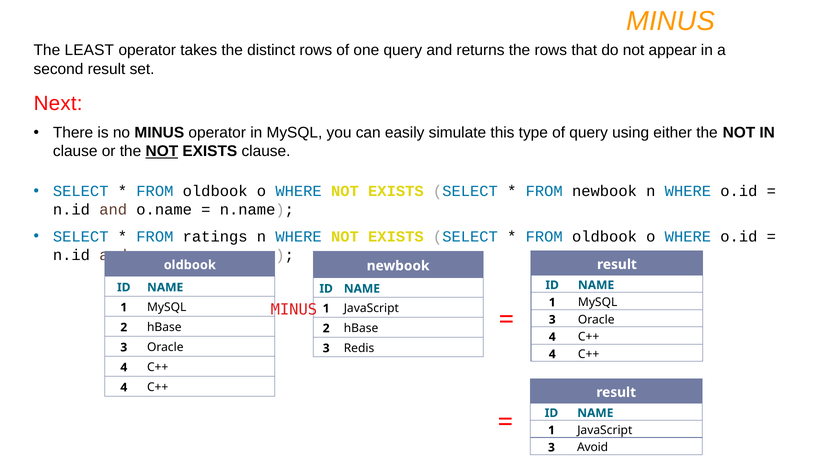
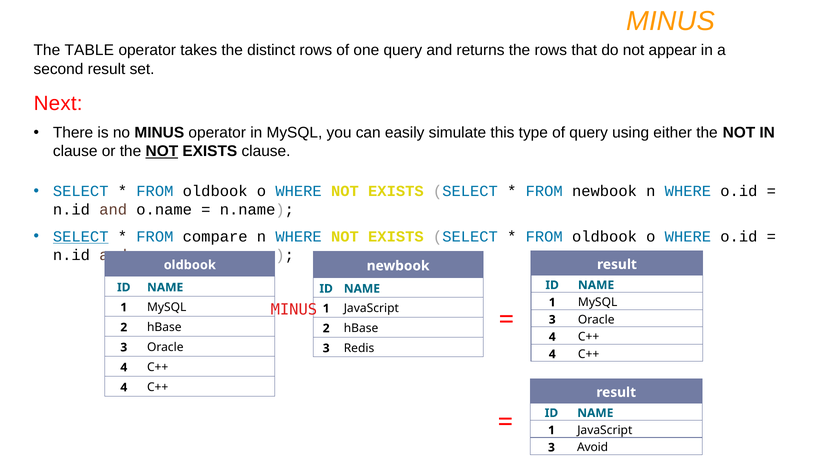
LEAST: LEAST -> TABLE (89, 50)
SELECT underline: none -> present (81, 237)
ratings: ratings -> compare (215, 237)
